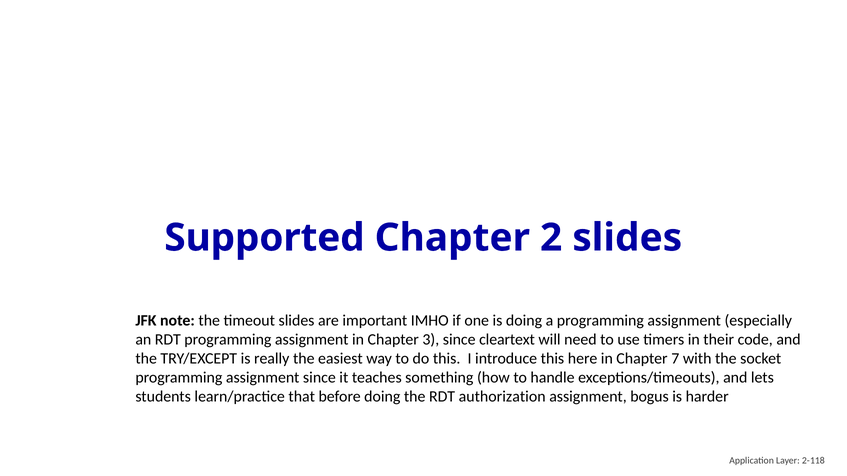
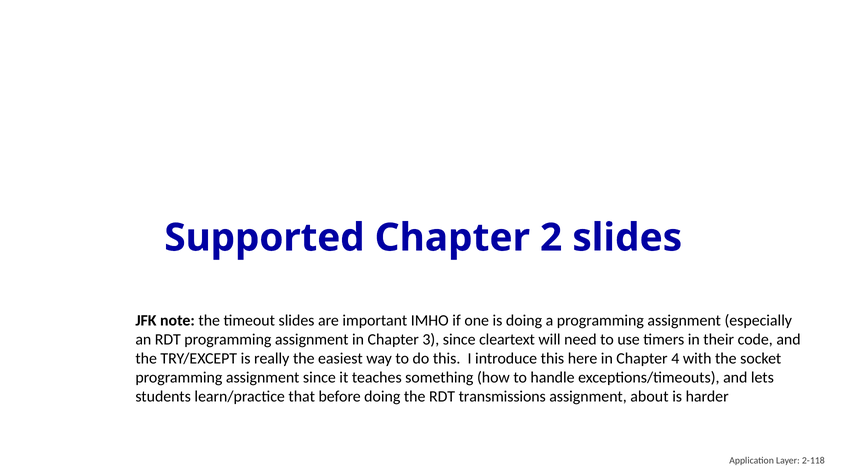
7: 7 -> 4 (675, 359)
authorization: authorization -> transmissions (502, 397)
bogus: bogus -> about (649, 397)
